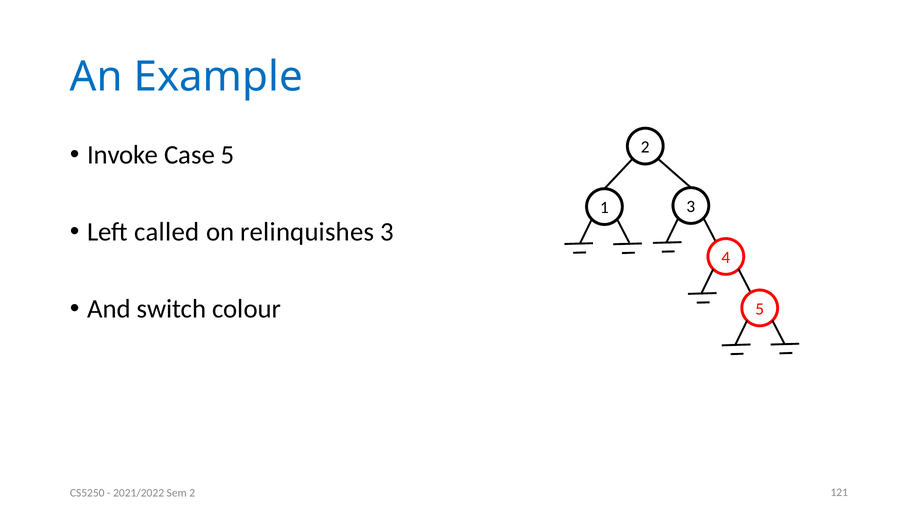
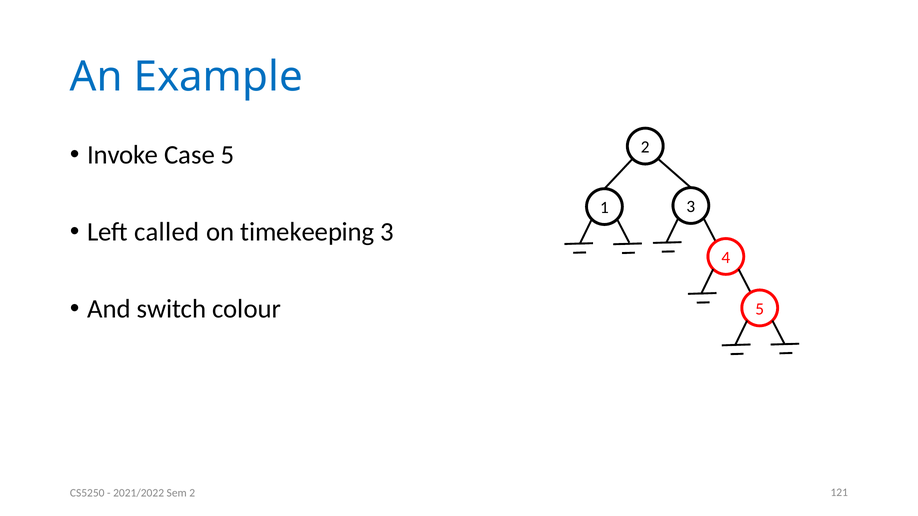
relinquishes: relinquishes -> timekeeping (307, 232)
